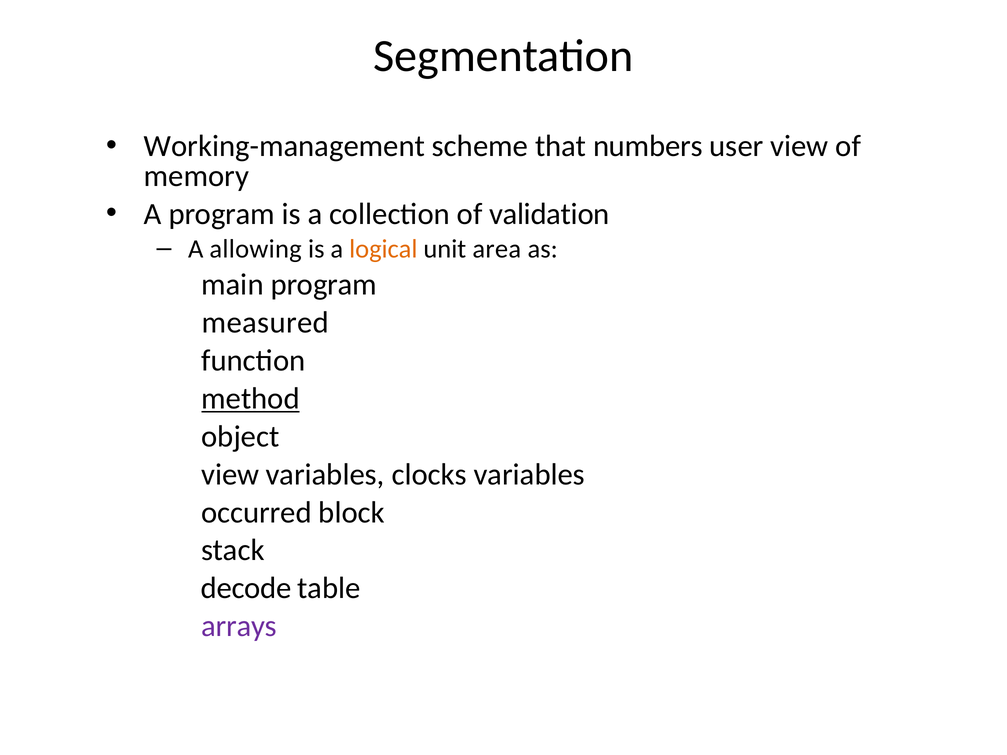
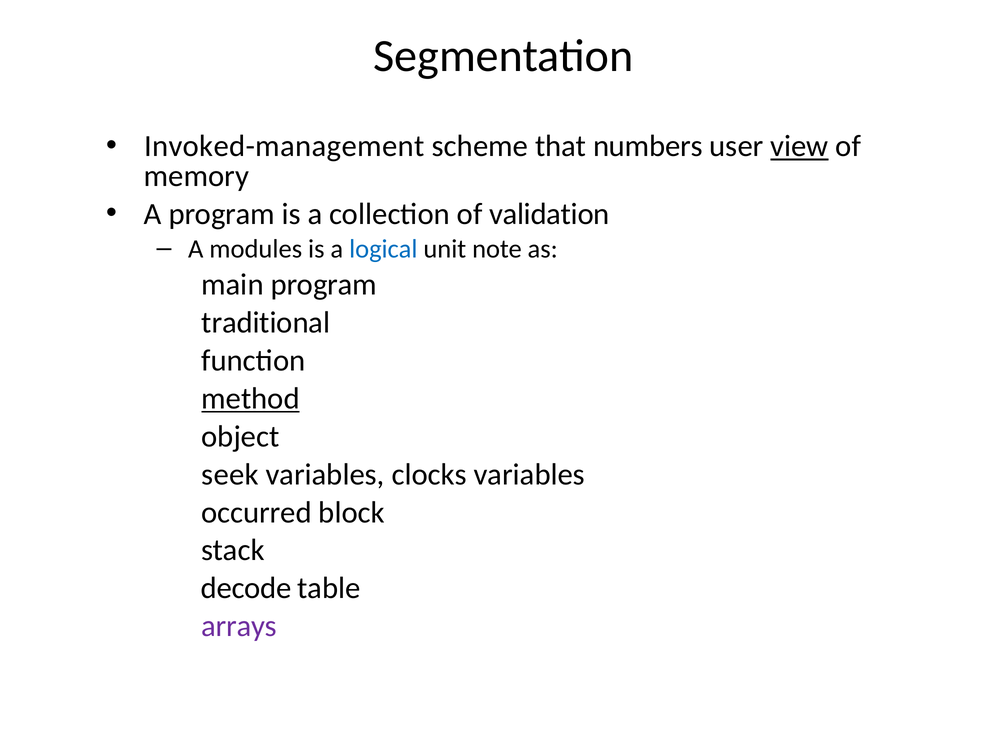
Working-management: Working-management -> Invoked-management (284, 146)
view underline: none -> present (799, 146)
allowing: allowing -> modules (256, 249)
logical colour: orange -> blue (383, 249)
area: area -> note (497, 249)
measured: measured -> traditional (266, 323)
view: view -> seek (230, 475)
